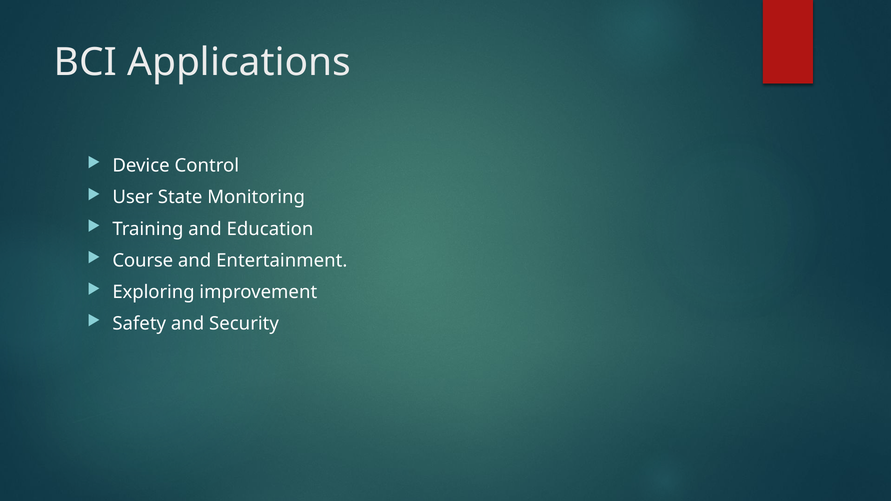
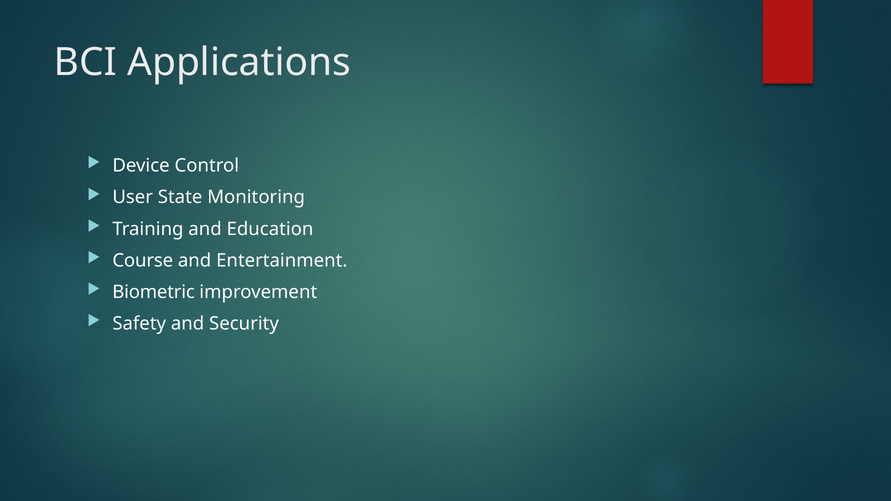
Exploring: Exploring -> Biometric (154, 292)
